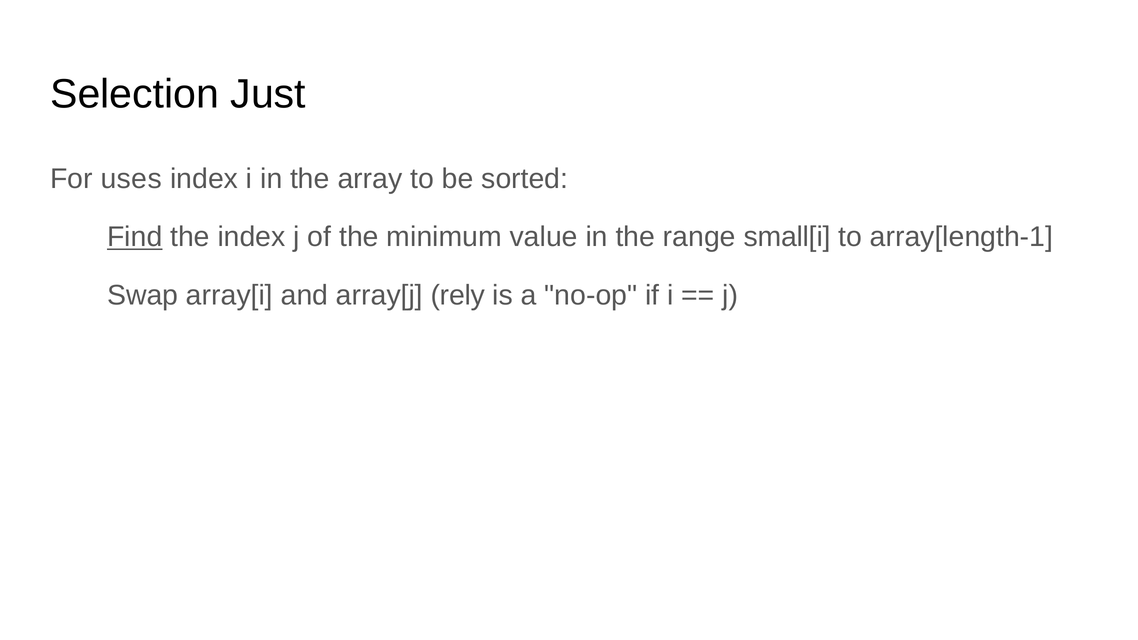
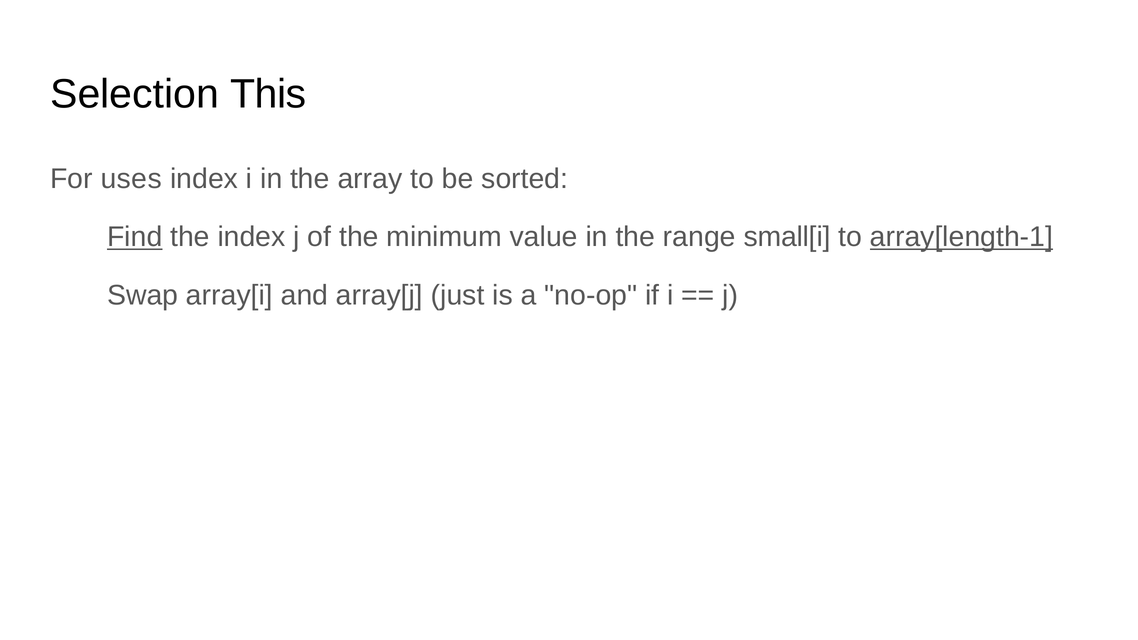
Just: Just -> This (268, 94)
array[length-1 underline: none -> present (961, 237)
rely: rely -> just (458, 295)
